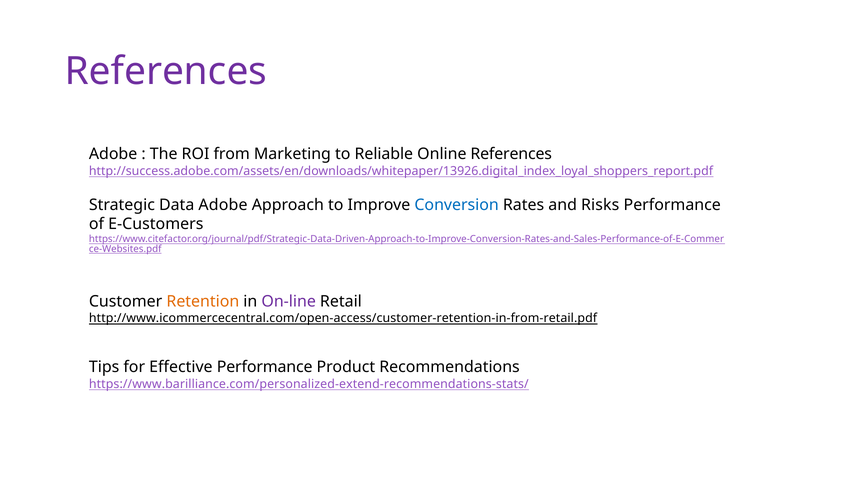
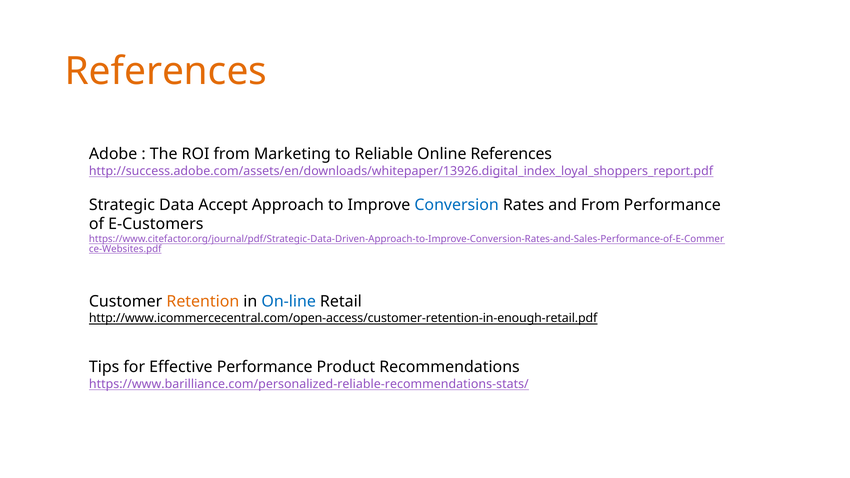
References colour: purple -> orange (166, 71)
Data Adobe: Adobe -> Accept (223, 205)
and Risks: Risks -> From (600, 205)
On-line colour: purple -> blue (289, 302)
http://www.icommercecentral.com/open-access/customer-retention-in-from-retail.pdf: http://www.icommercecentral.com/open-access/customer-retention-in-from-retail.pdf -> http://www.icommercecentral.com/open-access/customer-retention-in-enough-retail.pdf (343, 318)
https://www.barilliance.com/personalized-extend-recommendations-stats/: https://www.barilliance.com/personalized-extend-recommendations-stats/ -> https://www.barilliance.com/personalized-reliable-recommendations-stats/ (309, 384)
